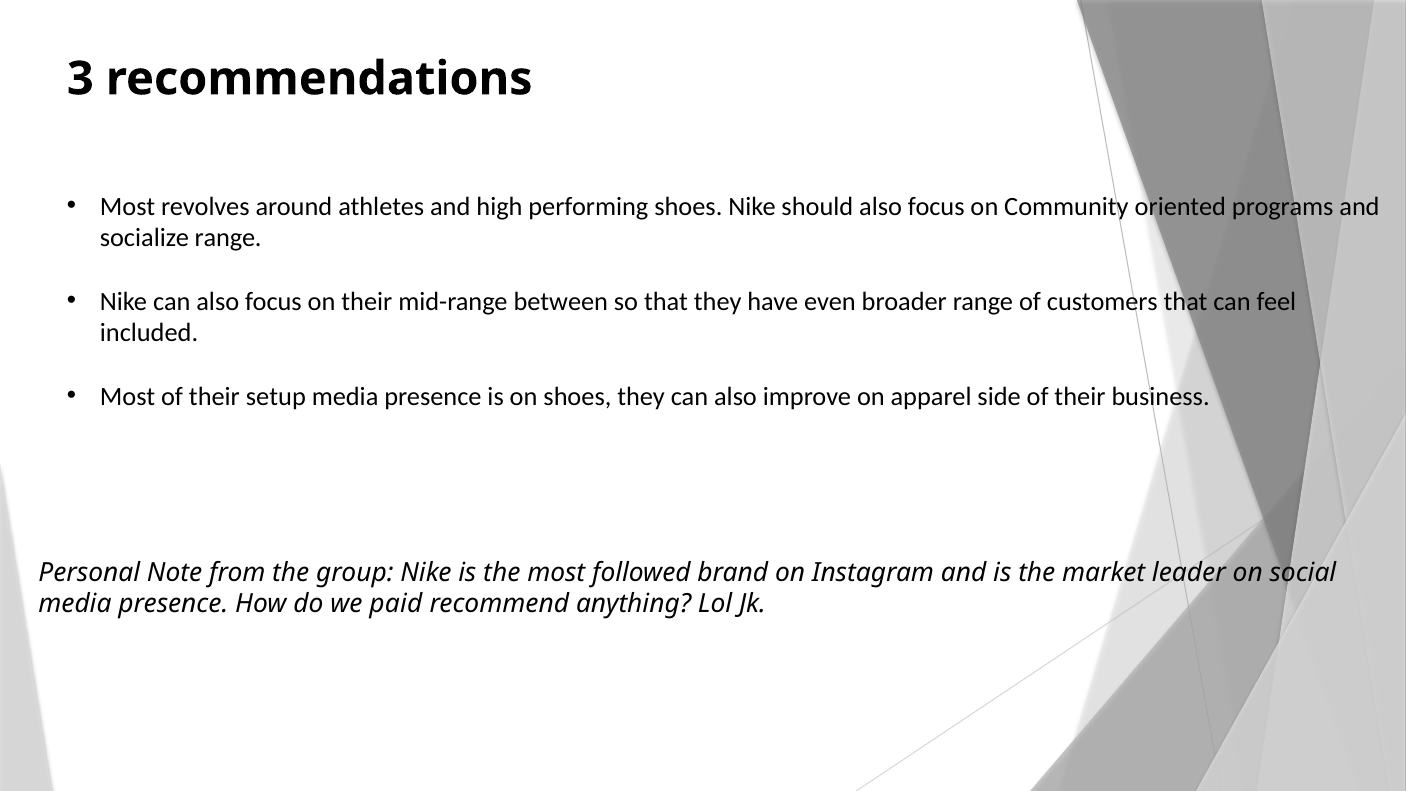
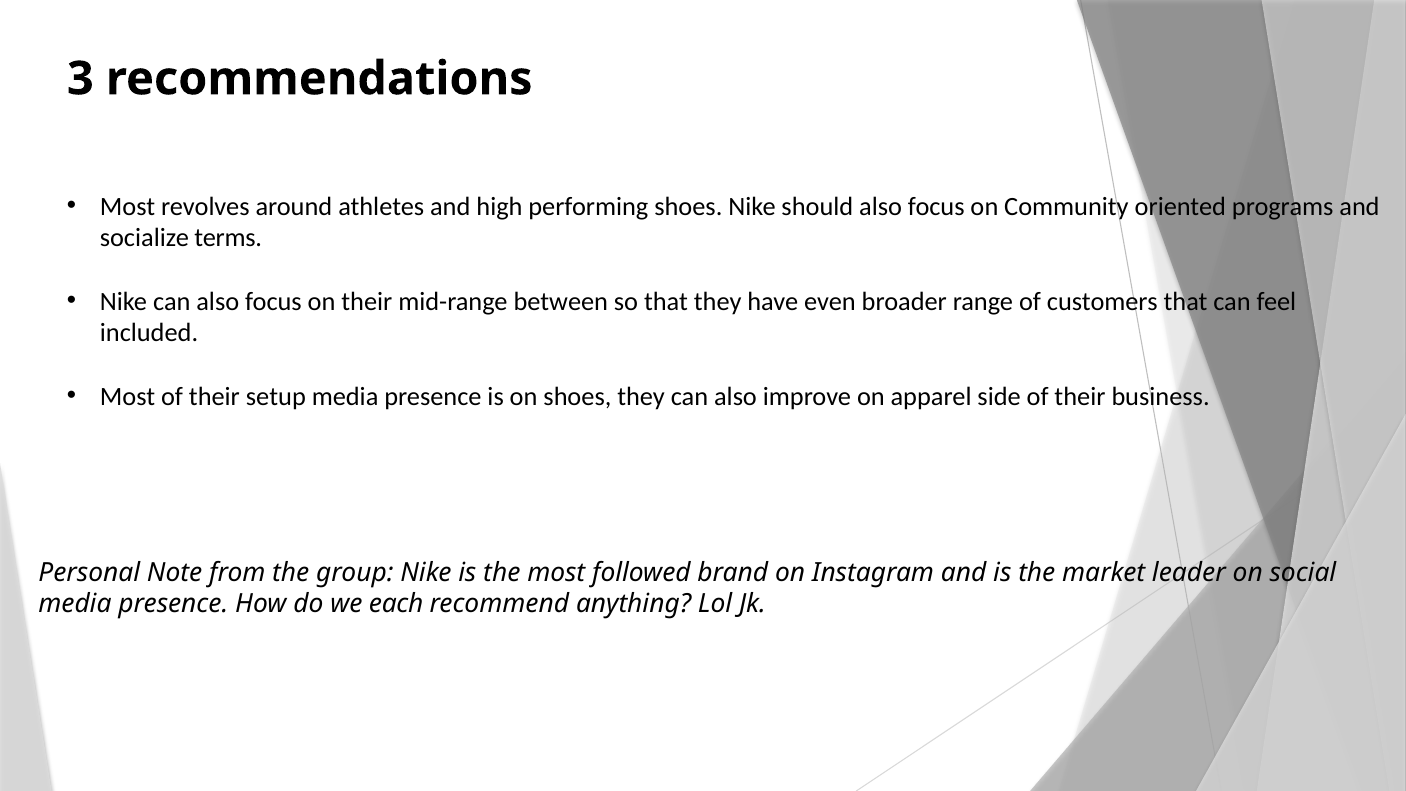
socialize range: range -> terms (228, 238)
paid: paid -> each (396, 604)
